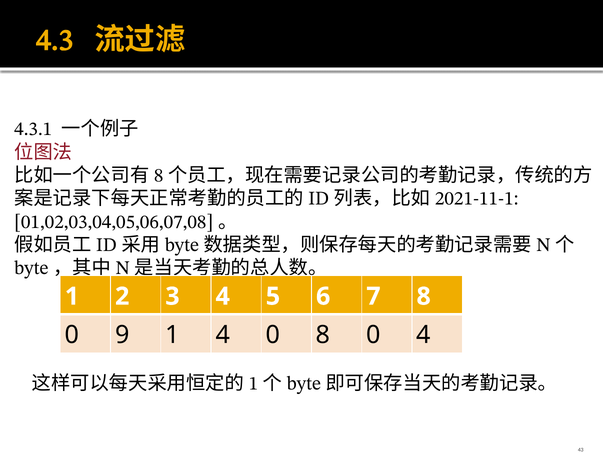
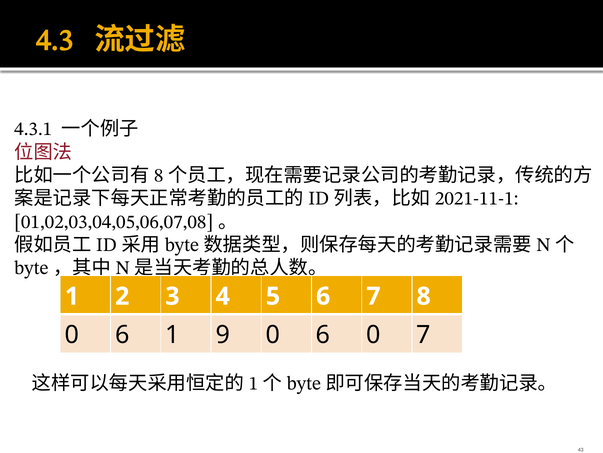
9: 9 -> 6 (122, 335)
1 4: 4 -> 9 (223, 335)
8: 8 -> 6 (323, 335)
0 4: 4 -> 7 (424, 335)
